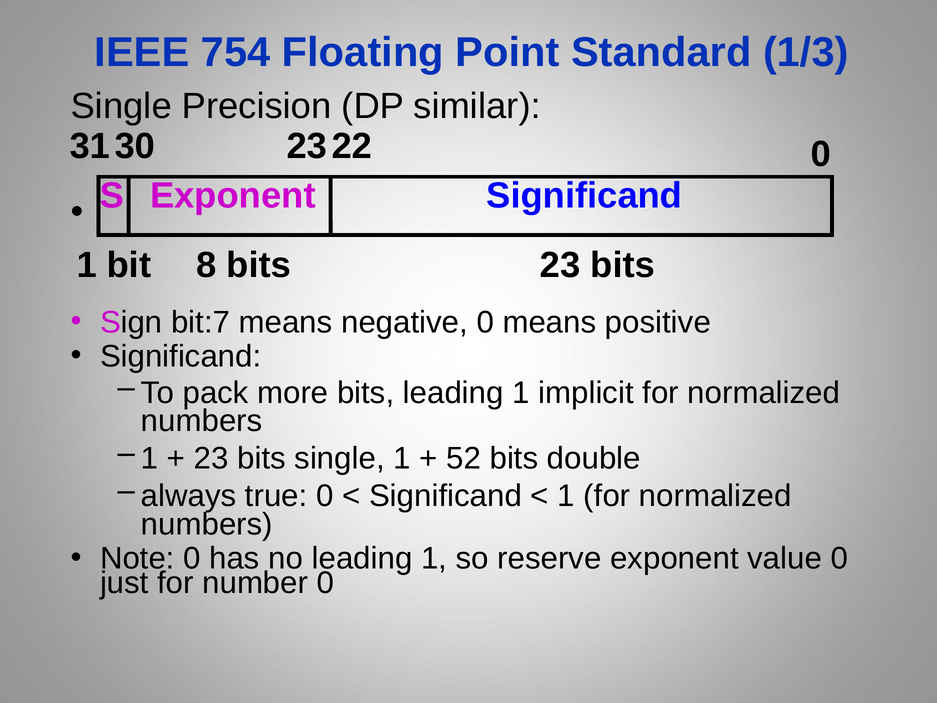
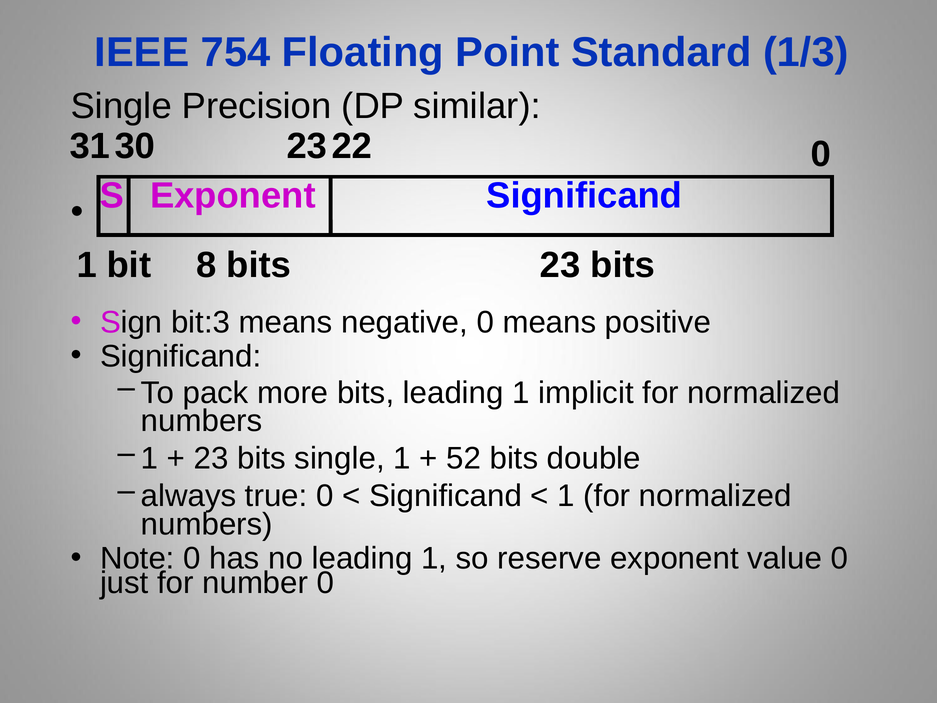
bit:7: bit:7 -> bit:3 (201, 322)
